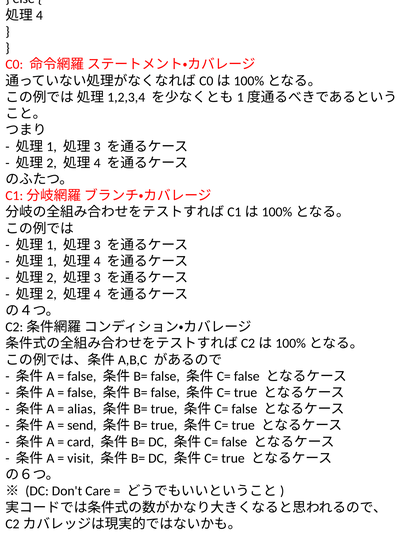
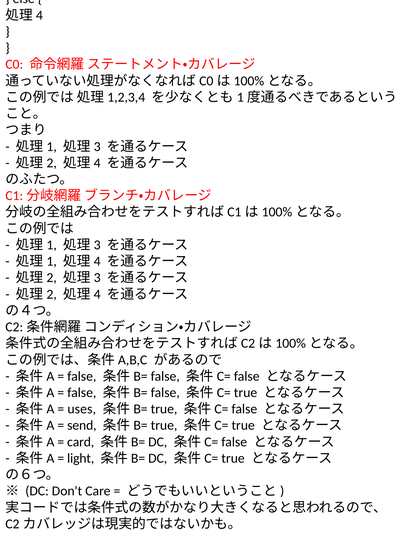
alias: alias -> uses (82, 409)
visit: visit -> light (81, 458)
